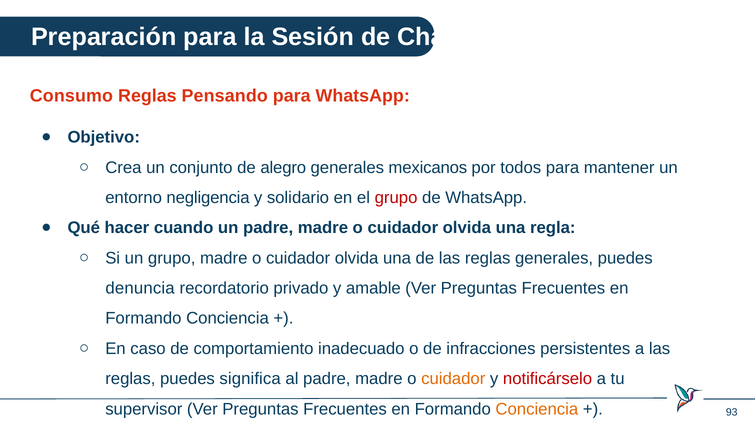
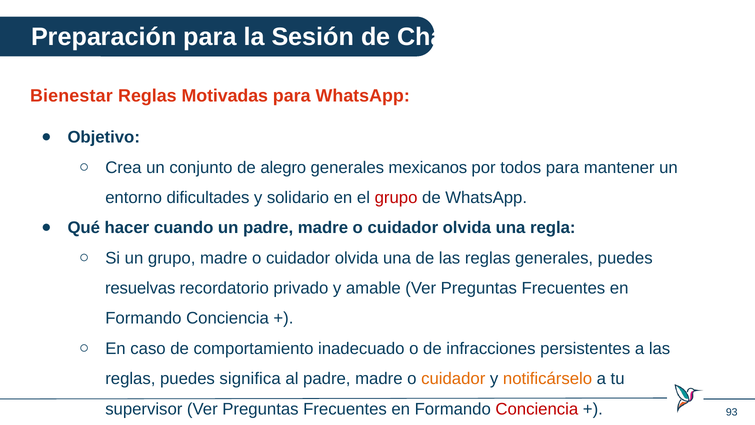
Consumo: Consumo -> Bienestar (71, 96)
Pensando: Pensando -> Motivadas (225, 96)
negligencia: negligencia -> dificultades (208, 198)
denuncia: denuncia -> resuelvas (140, 288)
notificárselo colour: red -> orange (548, 379)
Conciencia colour: orange -> red (537, 409)
